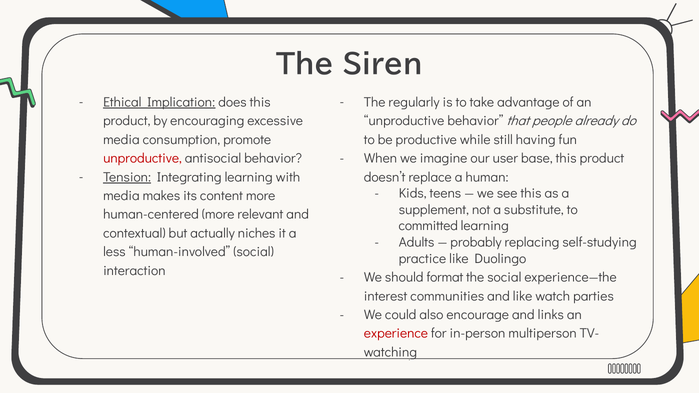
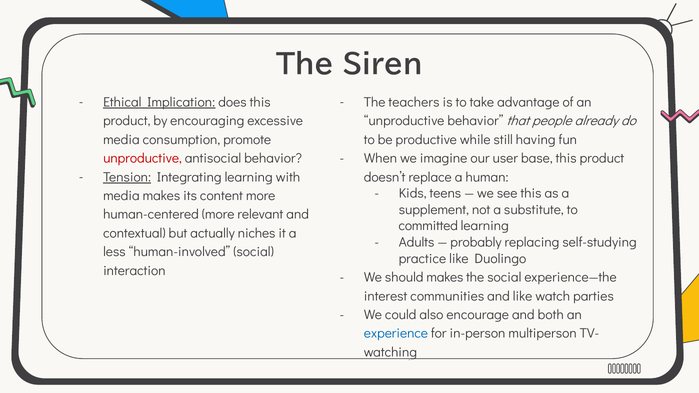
regularly: regularly -> teachers (414, 102)
should format: format -> makes (445, 277)
links: links -> both (551, 315)
experience colour: red -> blue (396, 334)
